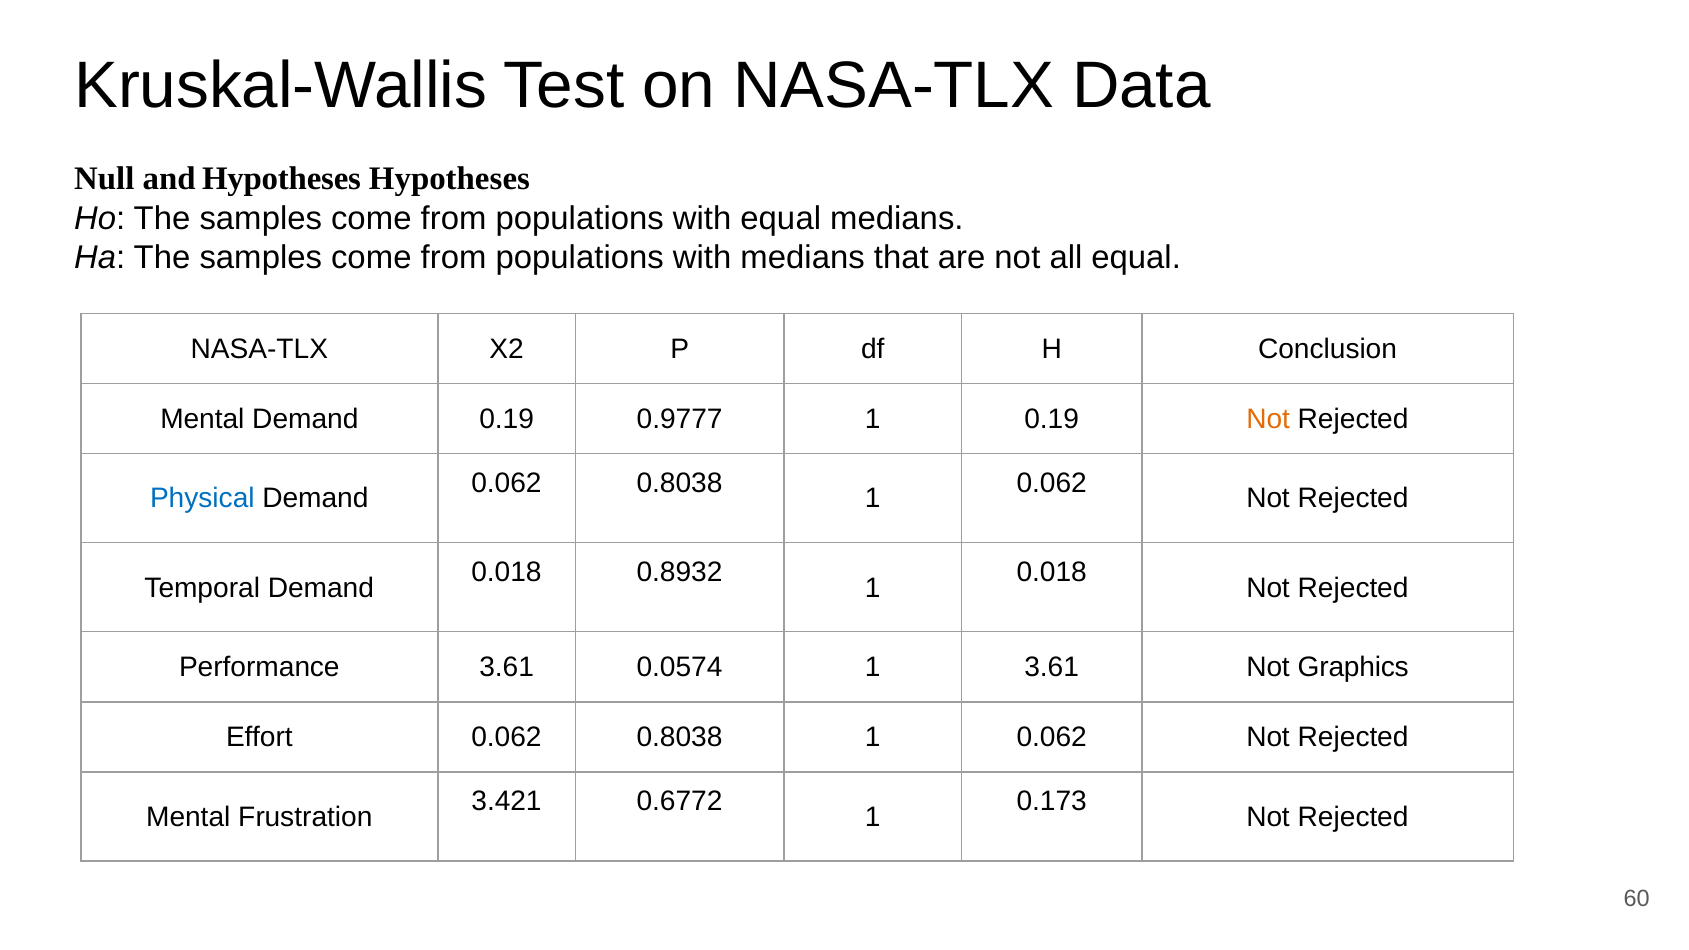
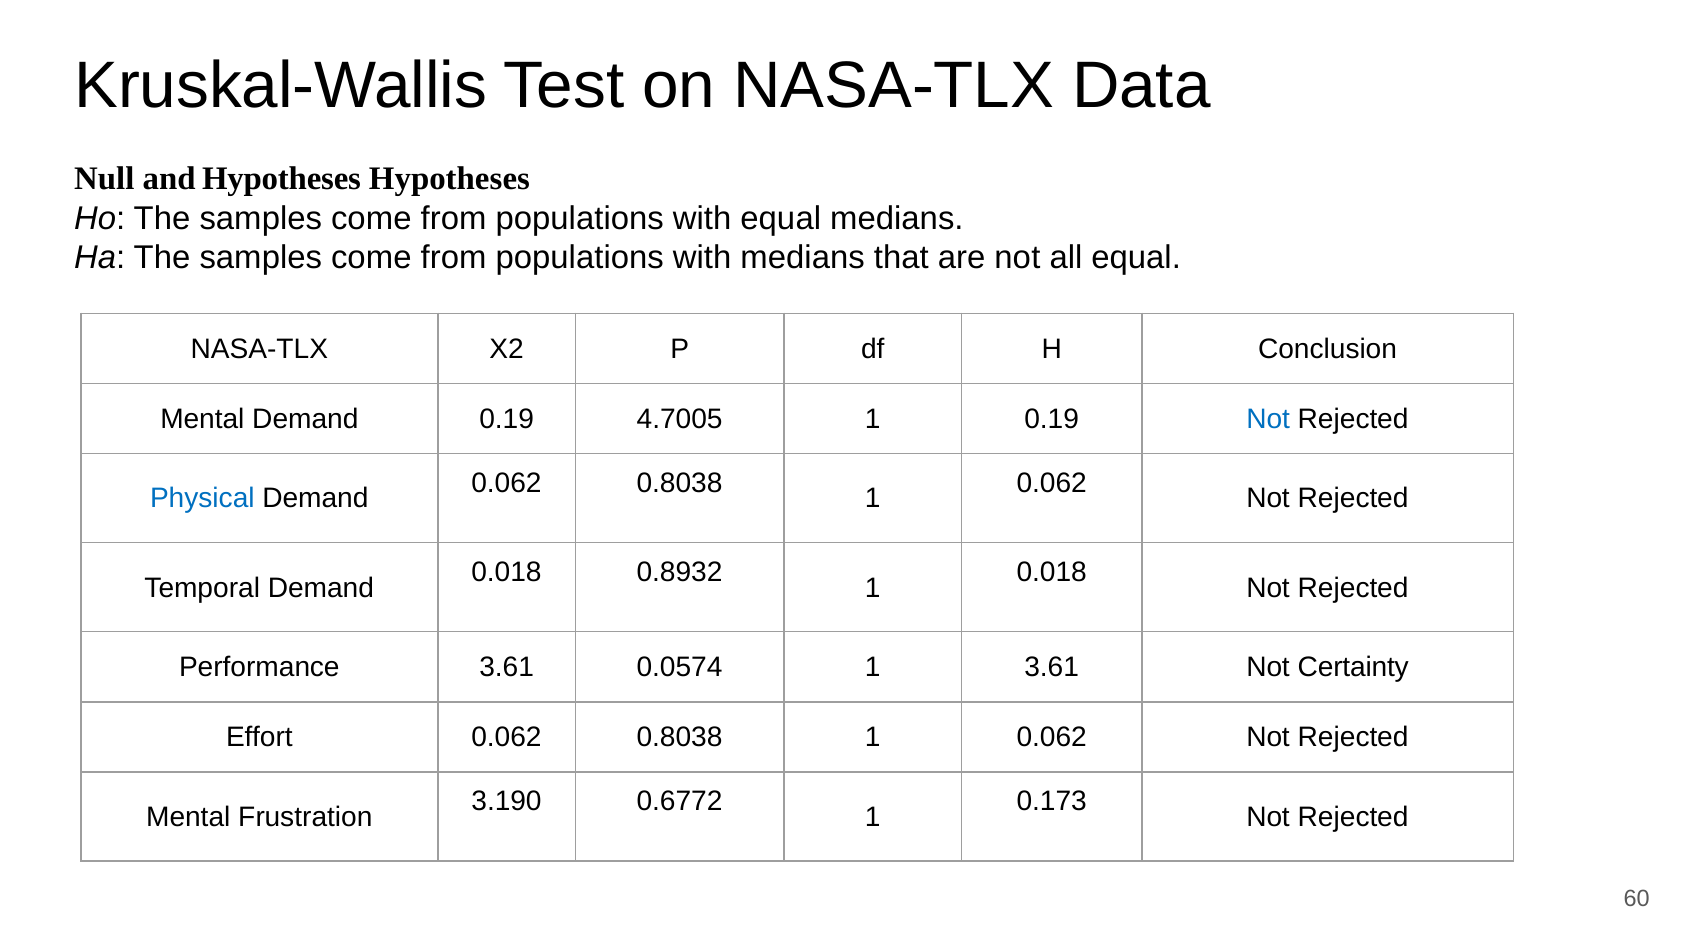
0.9777: 0.9777 -> 4.7005 (680, 419)
Not colour: orange -> blue (1268, 419)
Graphics: Graphics -> Certainty (1353, 667)
3.421: 3.421 -> 3.190 (507, 801)
